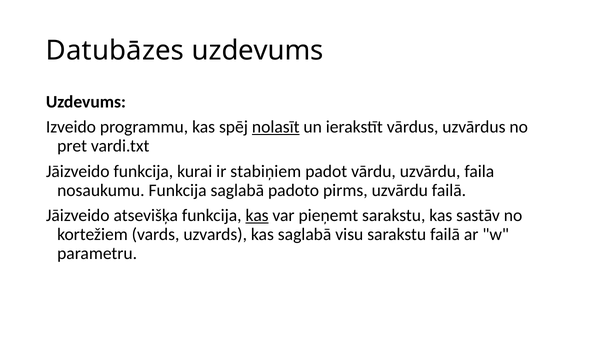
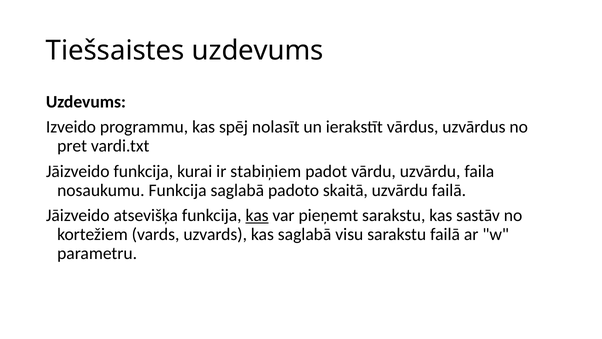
Datubāzes: Datubāzes -> Tiešsaistes (115, 51)
nolasīt underline: present -> none (276, 127)
pirms: pirms -> skaitā (345, 190)
